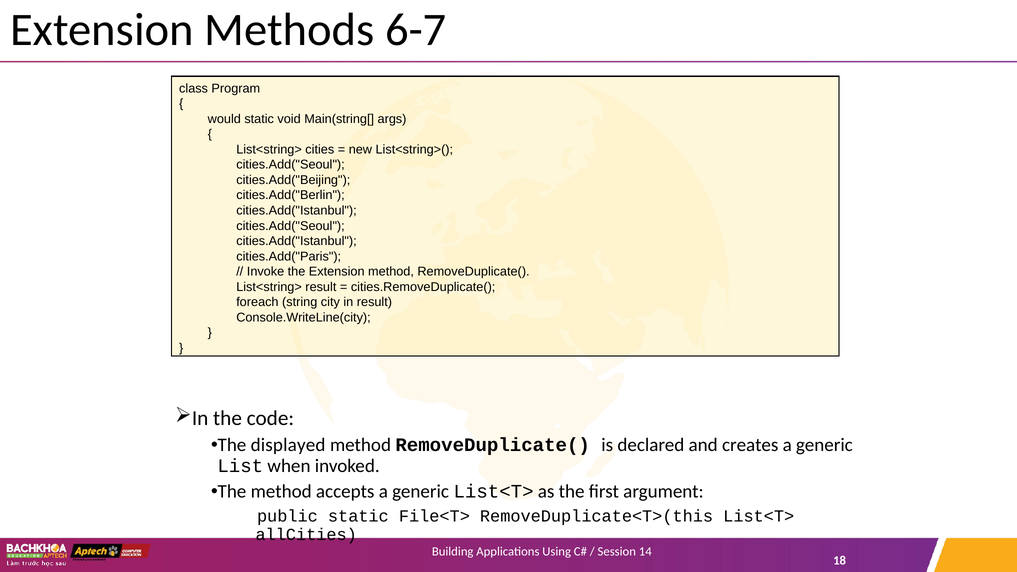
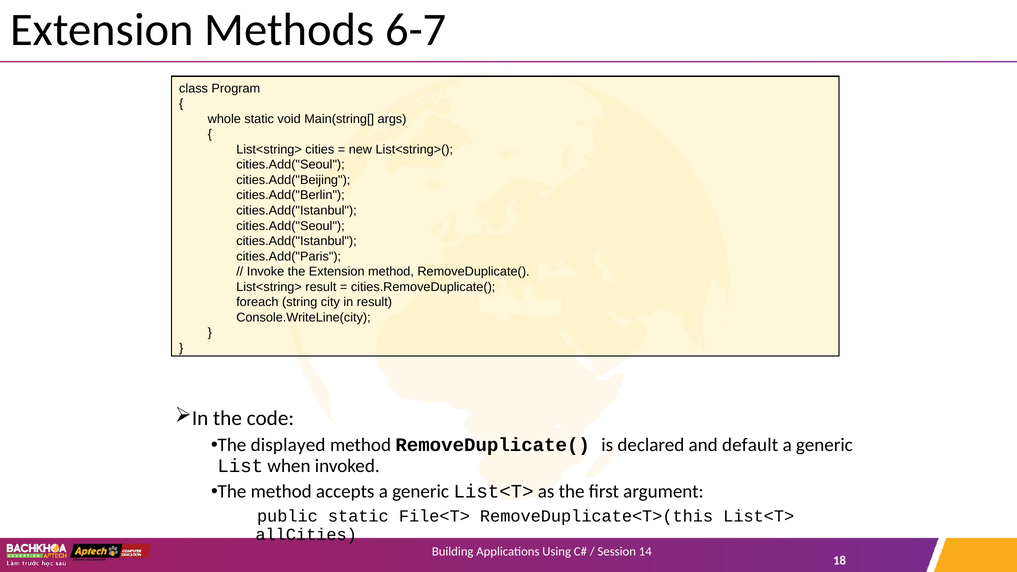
would: would -> whole (224, 119)
creates: creates -> default (750, 445)
